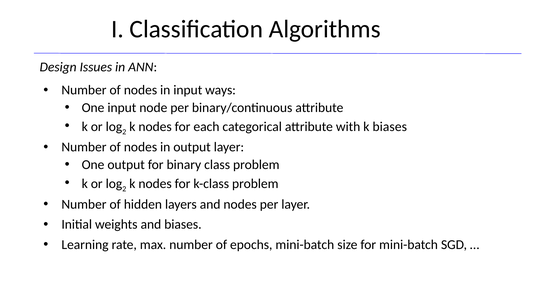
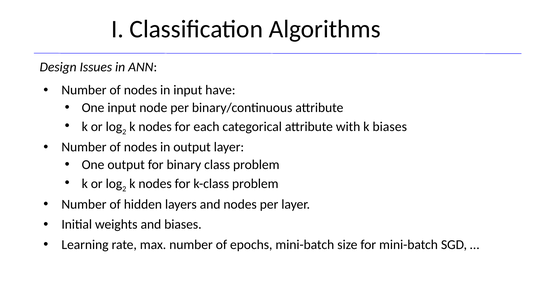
ways: ways -> have (220, 90)
